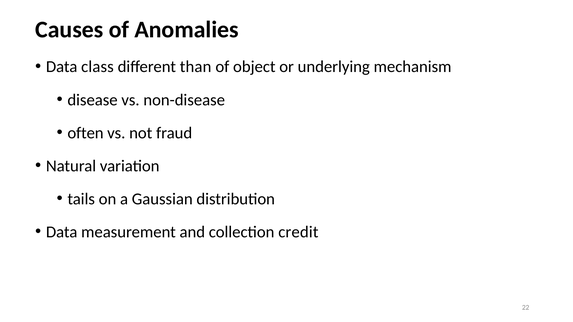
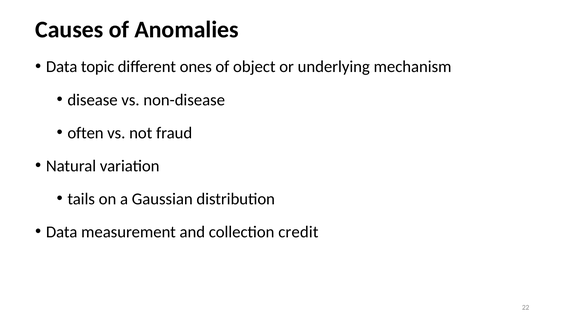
class: class -> topic (98, 67)
than: than -> ones (196, 67)
